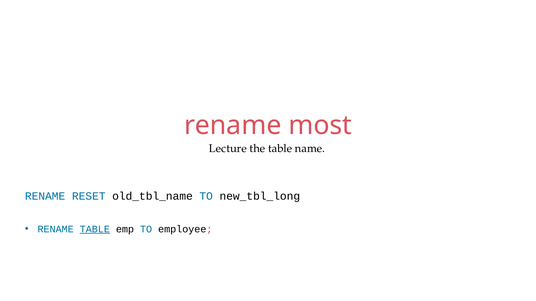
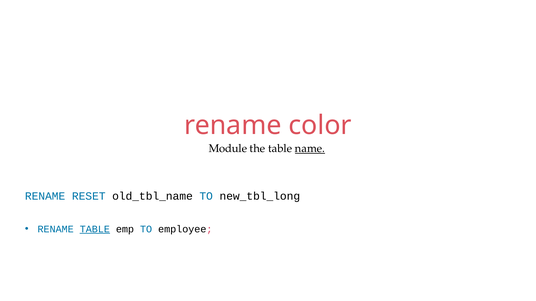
most: most -> color (320, 126)
Lecture: Lecture -> Module (228, 149)
name underline: none -> present (310, 149)
